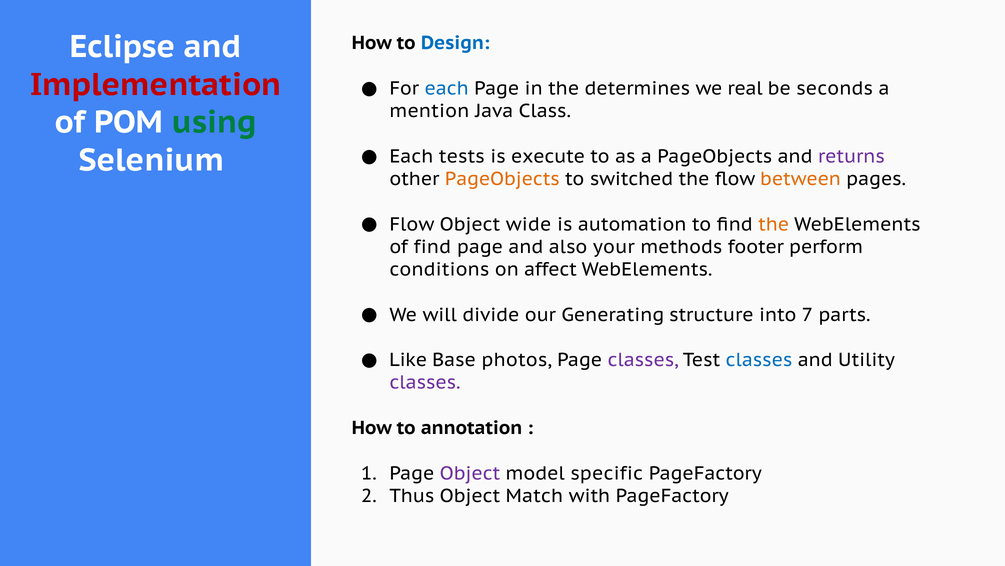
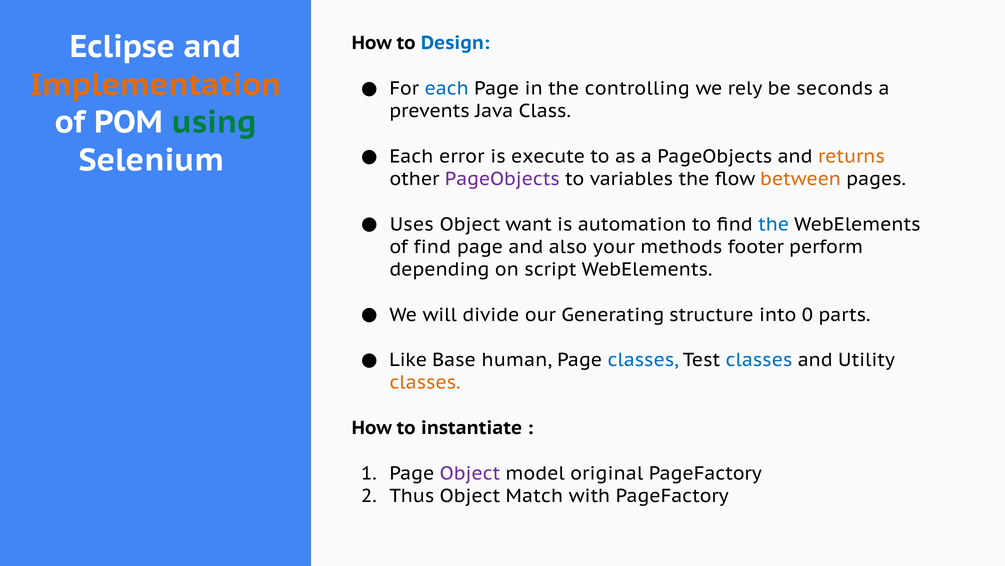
Implementation colour: red -> orange (156, 85)
determines: determines -> controlling (637, 88)
real: real -> rely (745, 88)
mention: mention -> prevents (430, 111)
tests: tests -> error (462, 156)
returns colour: purple -> orange (851, 156)
PageObjects colour: orange -> purple (502, 179)
switched: switched -> variables (632, 179)
Flow: Flow -> Uses (412, 224)
wide: wide -> want (529, 224)
the colour: orange -> blue (774, 224)
conditions: conditions -> depending (439, 269)
affect: affect -> script (550, 269)
7: 7 -> 0 (807, 314)
photos: photos -> human (517, 360)
classes colour: purple -> blue (643, 360)
classes colour: purple -> orange (425, 382)
annotation: annotation -> instantiate (472, 428)
specific: specific -> original (607, 473)
